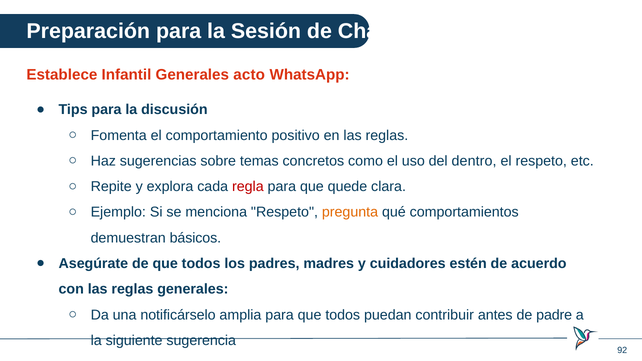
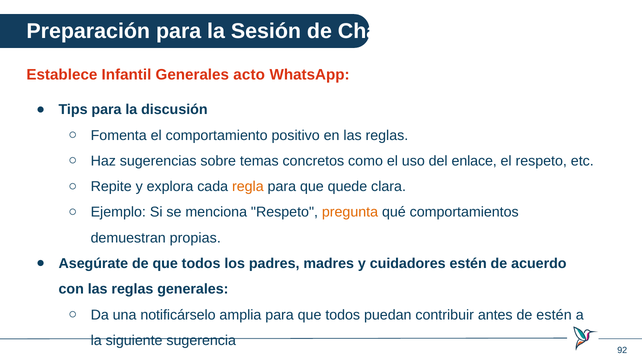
dentro: dentro -> enlace (474, 161)
regla colour: red -> orange (248, 187)
básicos: básicos -> propias (195, 238)
de padre: padre -> estén (554, 315)
